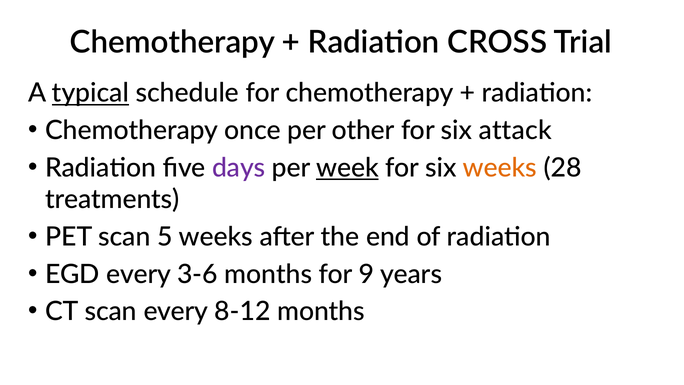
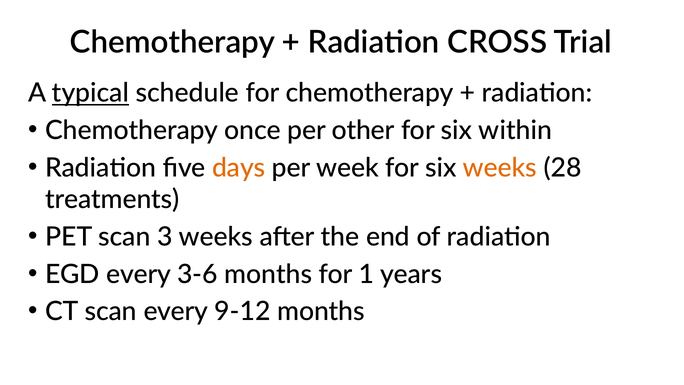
attack: attack -> within (515, 130)
days colour: purple -> orange (239, 168)
week underline: present -> none (347, 168)
5: 5 -> 3 (165, 237)
9: 9 -> 1 (366, 274)
8-12: 8-12 -> 9-12 (242, 311)
